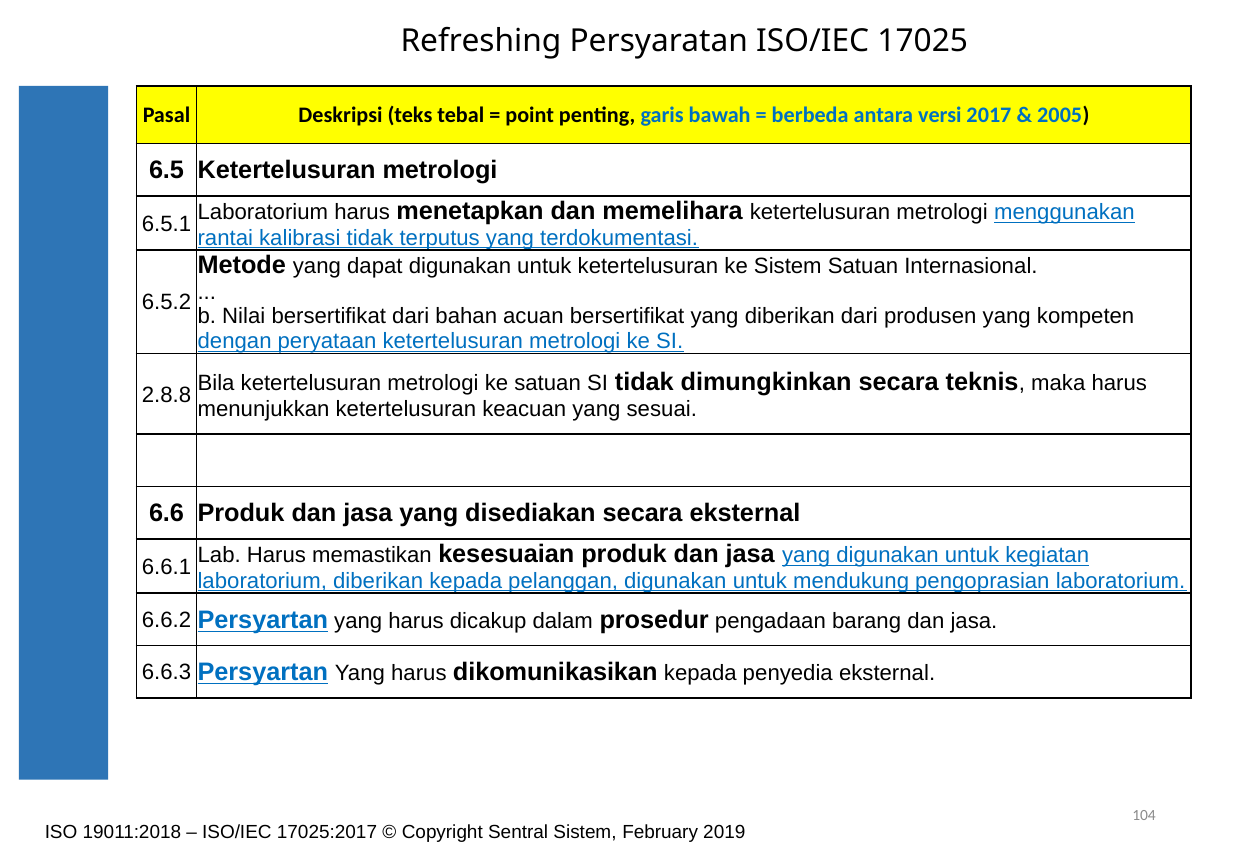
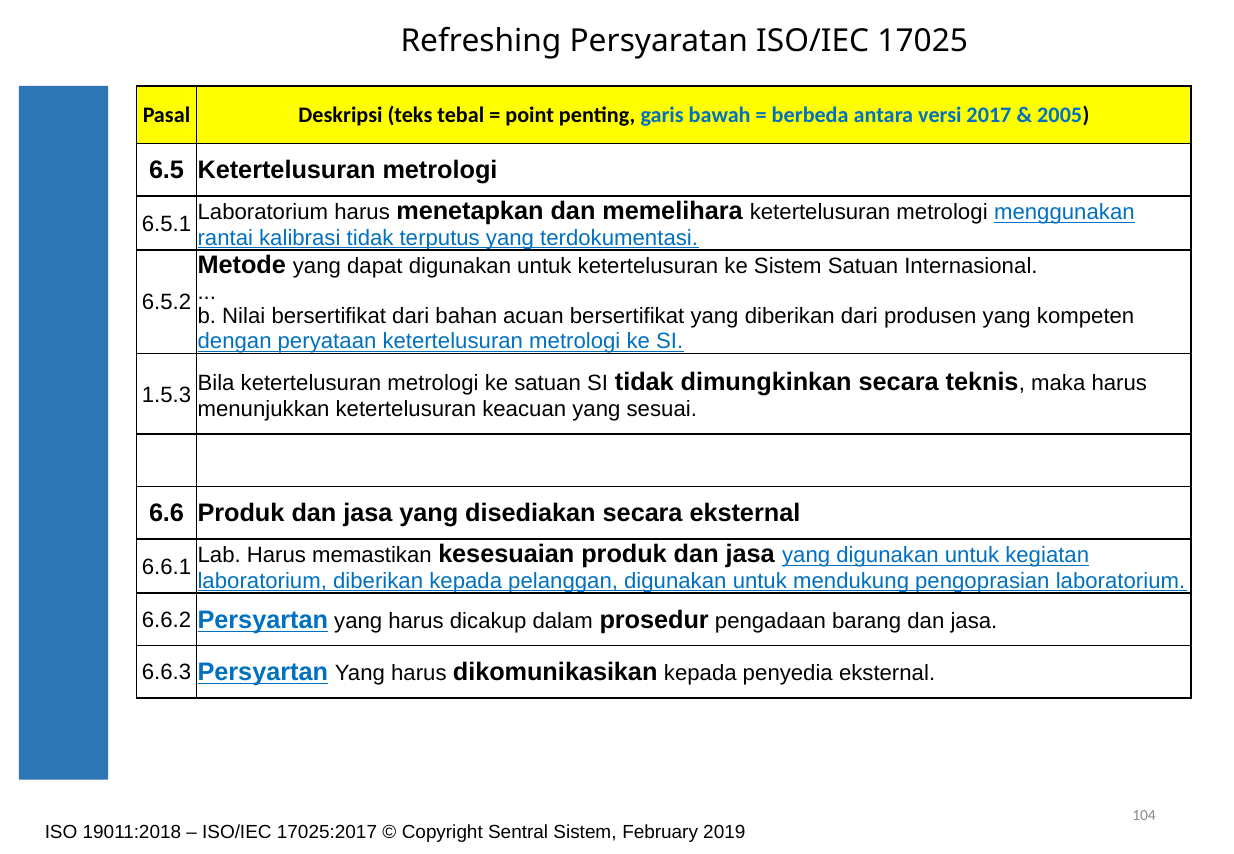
2.8.8: 2.8.8 -> 1.5.3 (166, 395)
